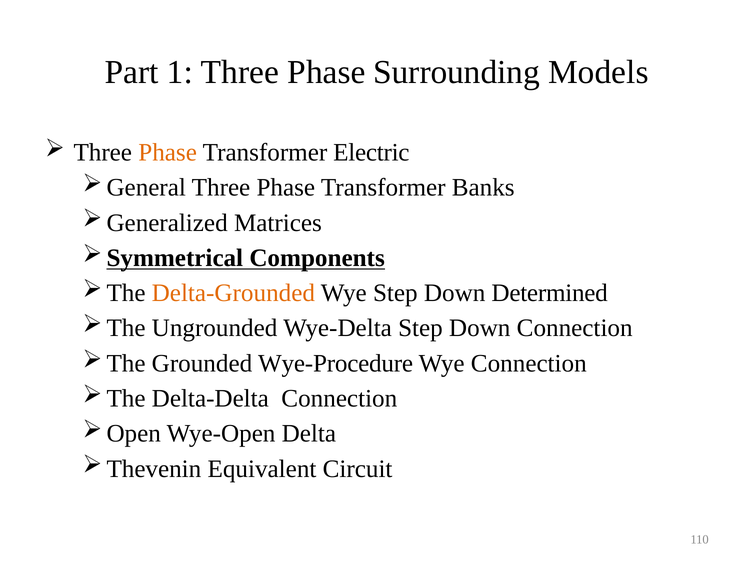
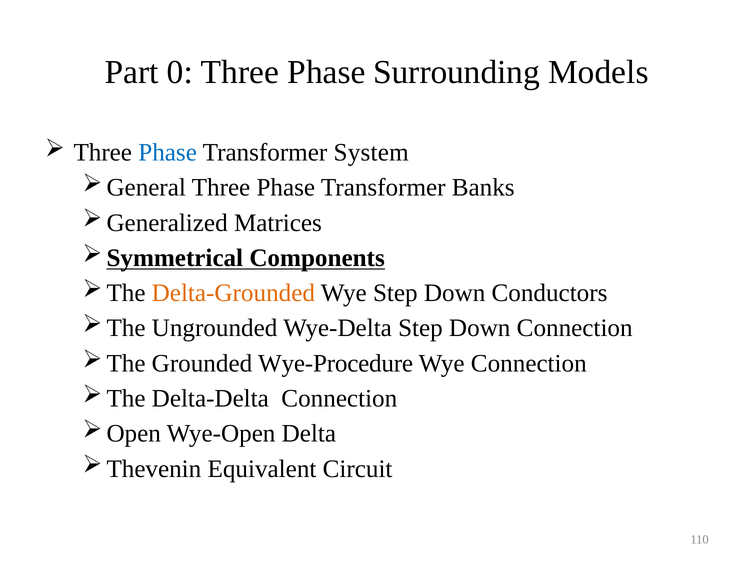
1: 1 -> 0 (180, 72)
Phase colour: orange -> blue (168, 153)
Electric: Electric -> System (371, 153)
Determined: Determined -> Conductors (550, 293)
